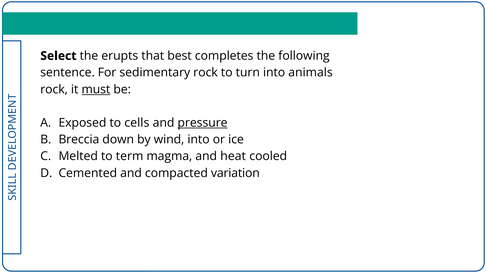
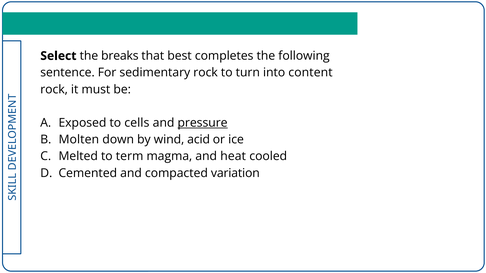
erupts: erupts -> breaks (120, 56)
animals: animals -> content (310, 73)
must underline: present -> none (96, 89)
Breccia: Breccia -> Molten (79, 140)
wind into: into -> acid (199, 140)
